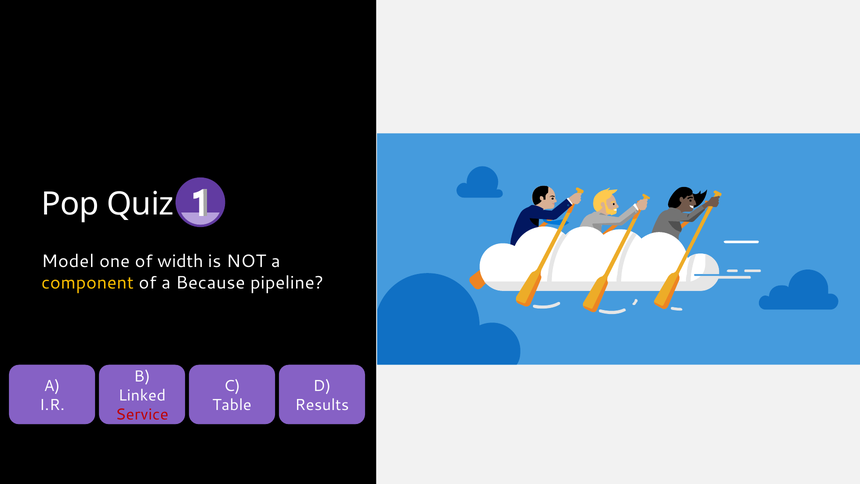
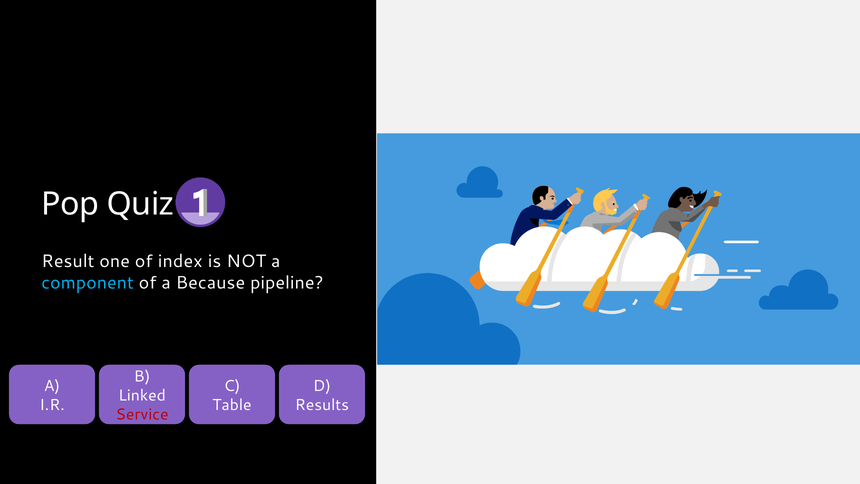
Model: Model -> Result (68, 261)
width: width -> index (180, 261)
component colour: yellow -> light blue (88, 283)
